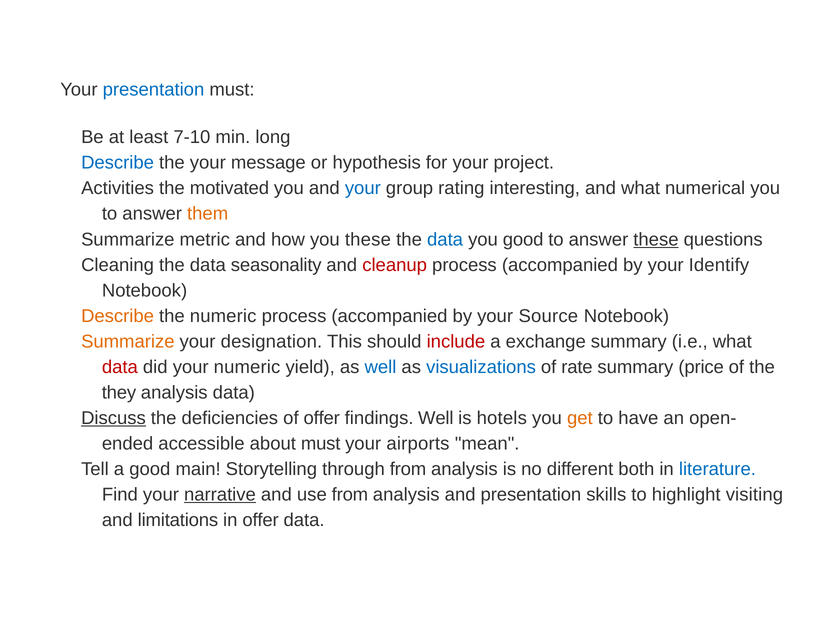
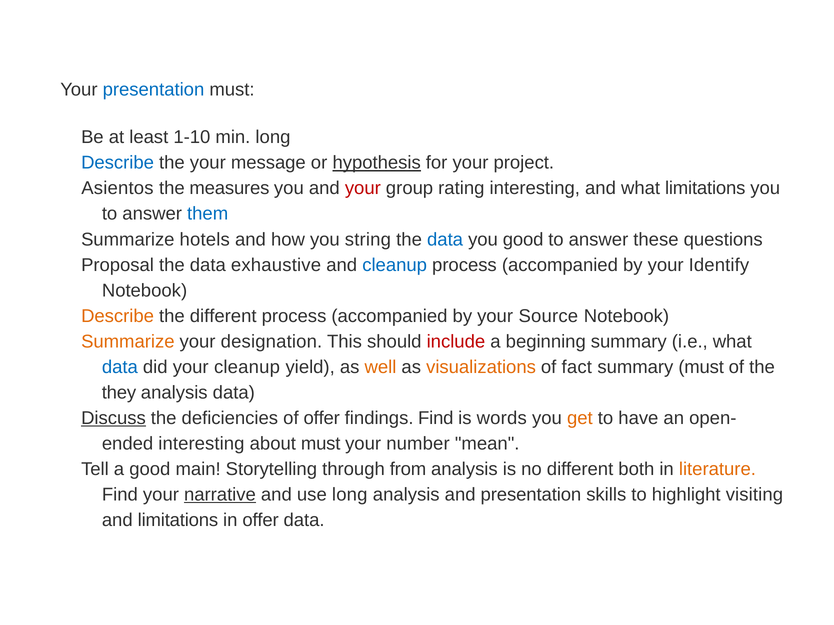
7-10: 7-10 -> 1-10 (192, 137)
hypothesis underline: none -> present (377, 163)
Activities: Activities -> Asientos (117, 188)
motivated: motivated -> measures (229, 188)
your colour: blue -> red (363, 188)
what numerical: numerical -> limitations (705, 188)
them colour: orange -> blue (208, 214)
metric: metric -> hotels (205, 240)
you these: these -> string (368, 240)
these underline: present -> none (656, 240)
Cleaning: Cleaning -> Proposal (118, 265)
seasonality: seasonality -> exhaustive (276, 265)
cleanup colour: red -> blue (395, 265)
the numeric: numeric -> different (223, 316)
exchange: exchange -> beginning (546, 342)
data colour: red -> blue (120, 367)
your numeric: numeric -> cleanup (247, 367)
well colour: blue -> orange (380, 367)
visualizations colour: blue -> orange (481, 367)
rate: rate -> fact (577, 367)
summary price: price -> must (701, 367)
findings Well: Well -> Find (436, 418)
hotels: hotels -> words (502, 418)
accessible: accessible -> interesting (201, 444)
airports: airports -> number (418, 444)
literature colour: blue -> orange (717, 469)
use from: from -> long (350, 495)
